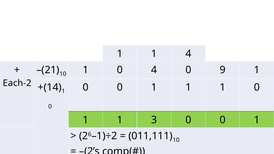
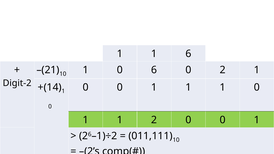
1 4: 4 -> 6 (188, 54)
0 4: 4 -> 6 (154, 70)
0 9: 9 -> 2 (223, 70)
Each-2: Each-2 -> Digit-2 (17, 83)
1 3: 3 -> 2 (154, 120)
